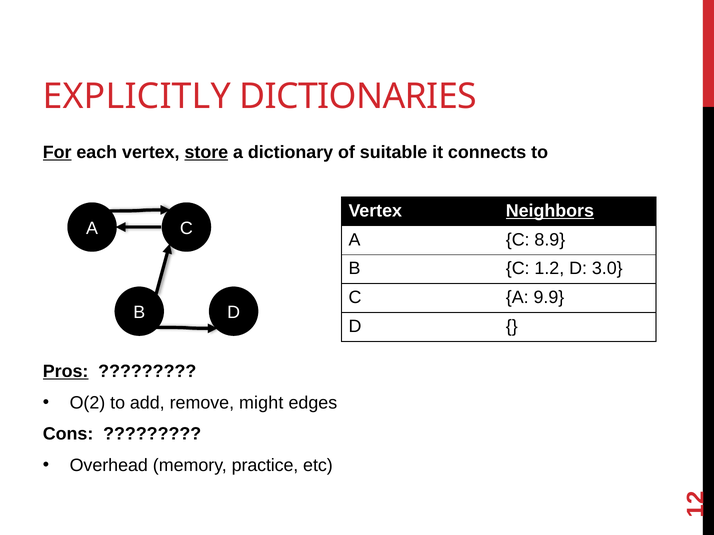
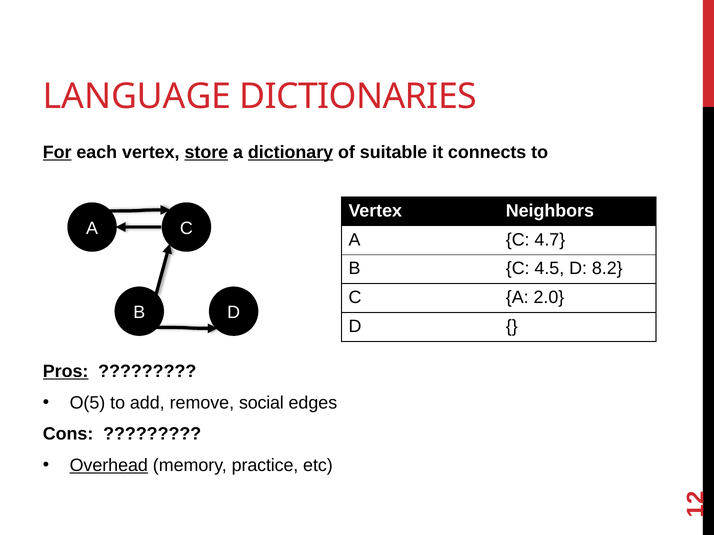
EXPLICITLY: EXPLICITLY -> LANGUAGE (137, 97)
dictionary underline: none -> present (291, 152)
Neighbors underline: present -> none (550, 211)
8.9: 8.9 -> 4.7 (550, 240)
1.2: 1.2 -> 4.5 (549, 269)
3.0: 3.0 -> 8.2 (607, 269)
9.9: 9.9 -> 2.0 (549, 298)
O(2: O(2 -> O(5 (87, 403)
might: might -> social (261, 403)
Overhead underline: none -> present (109, 466)
